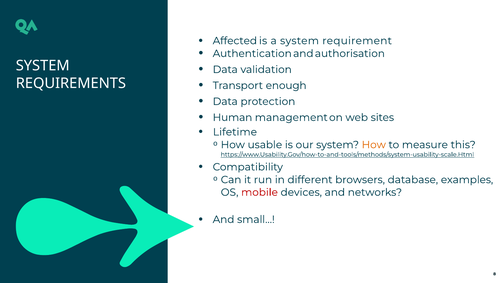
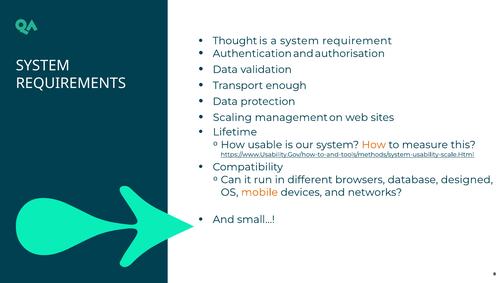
Affected: Affected -> Thought (235, 41)
Human: Human -> Scaling (232, 117)
examples: examples -> designed (467, 179)
mobile colour: red -> orange (259, 192)
